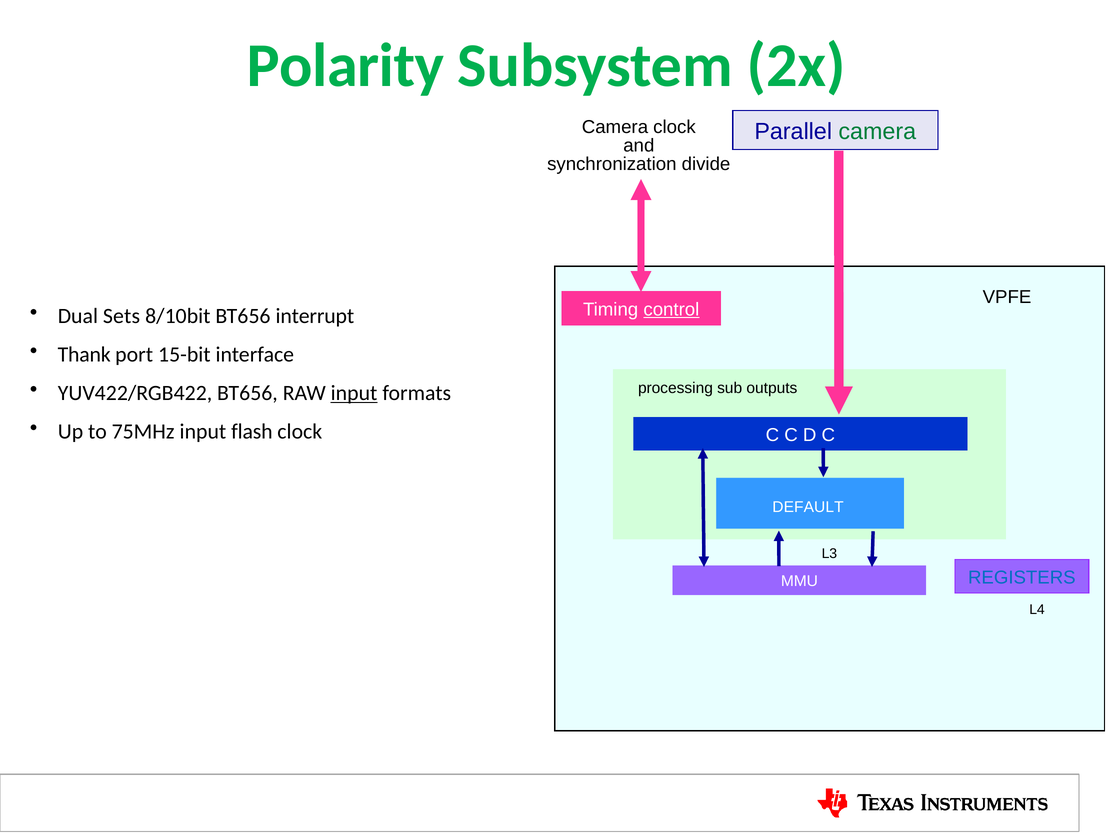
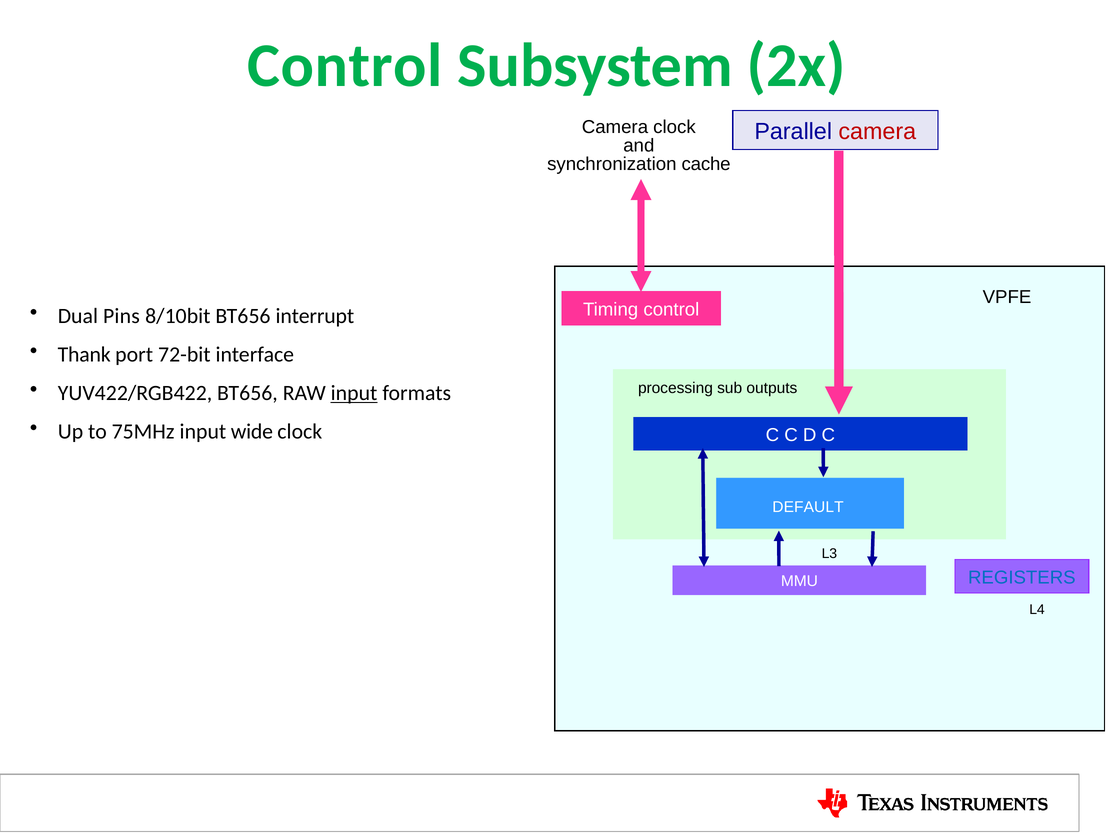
Polarity: Polarity -> Control (345, 66)
camera colour: green -> red (877, 132)
divide: divide -> cache (706, 164)
control underline: present -> none (671, 309)
Sets: Sets -> Pins (121, 316)
15-bit: 15-bit -> 72-bit (184, 355)
flash: flash -> wide (252, 432)
